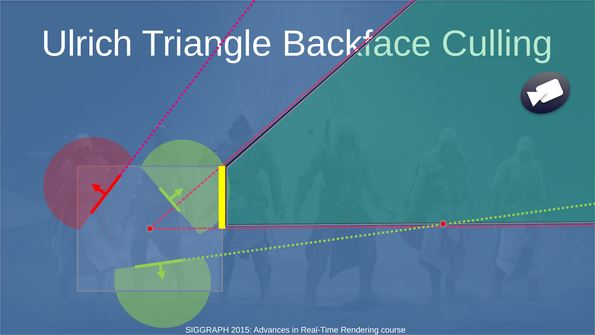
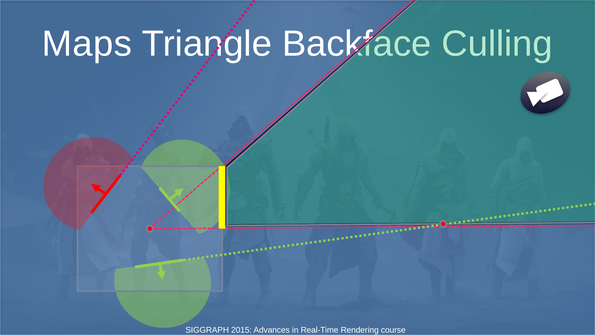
Ulrich: Ulrich -> Maps (87, 44)
